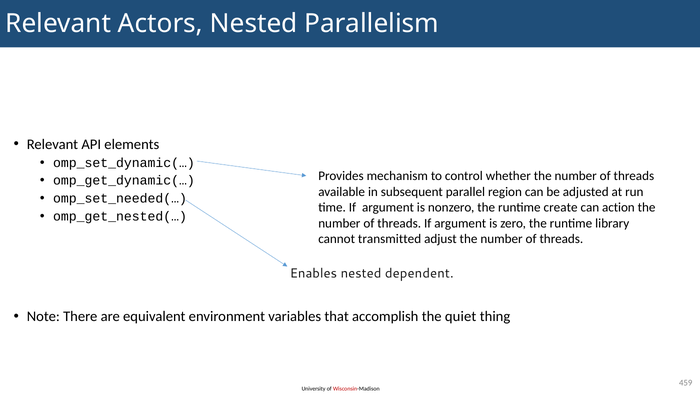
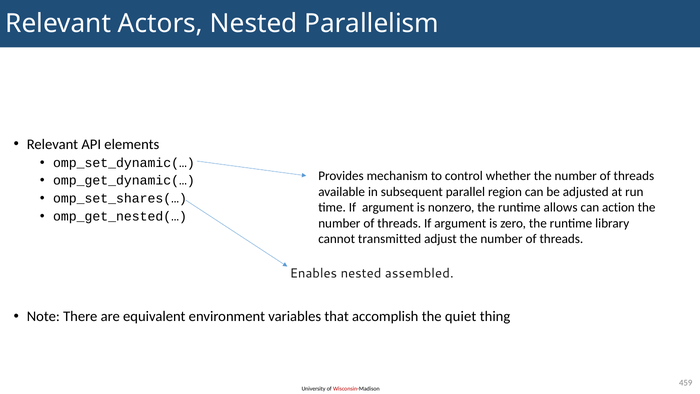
omp_set_needed(…: omp_set_needed(… -> omp_set_shares(… (120, 198)
create: create -> allows (561, 207)
dependent: dependent -> assembled (419, 273)
